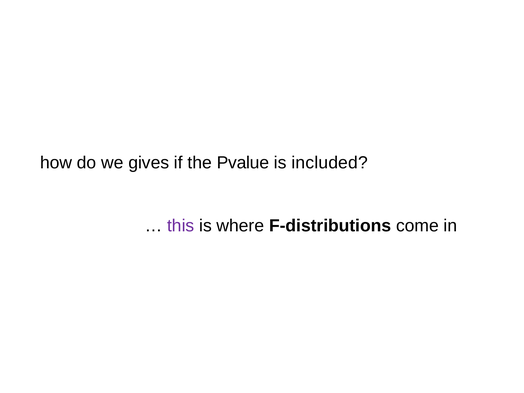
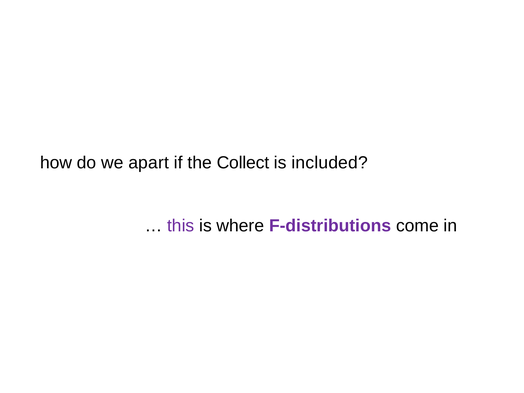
gives: gives -> apart (149, 163)
Pvalue: Pvalue -> Collect (243, 163)
F-distributions colour: black -> purple (330, 226)
